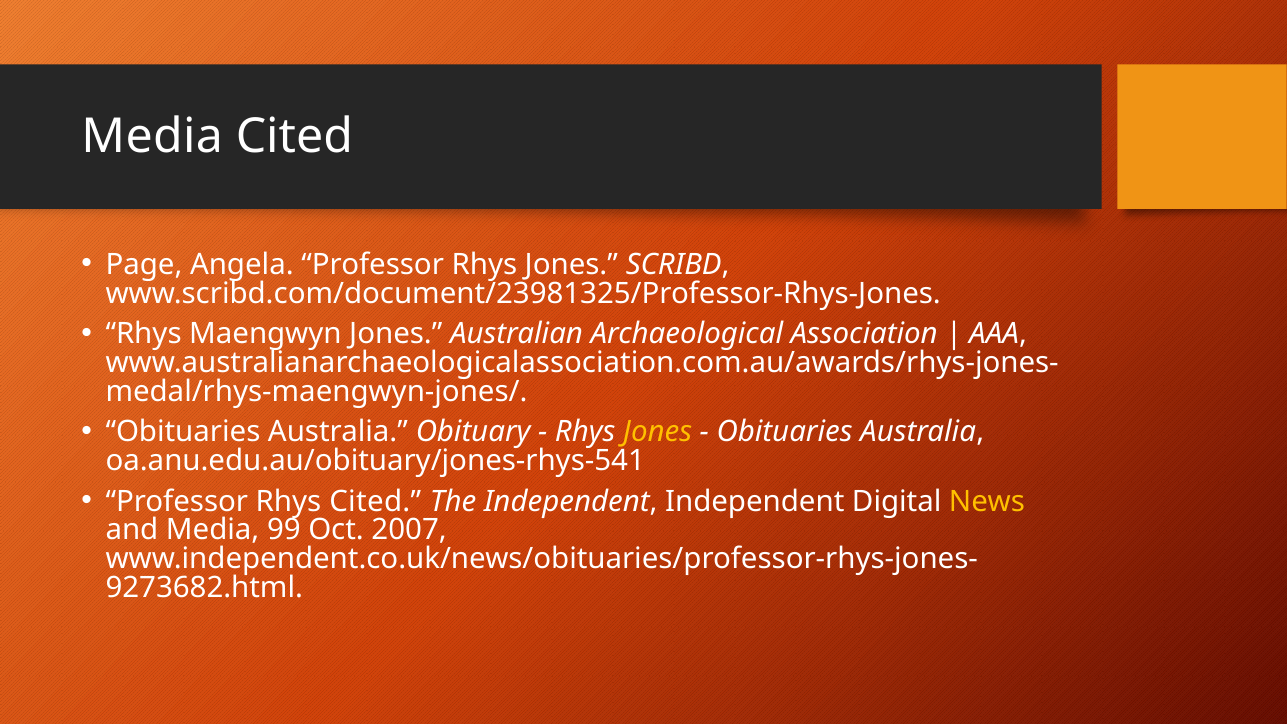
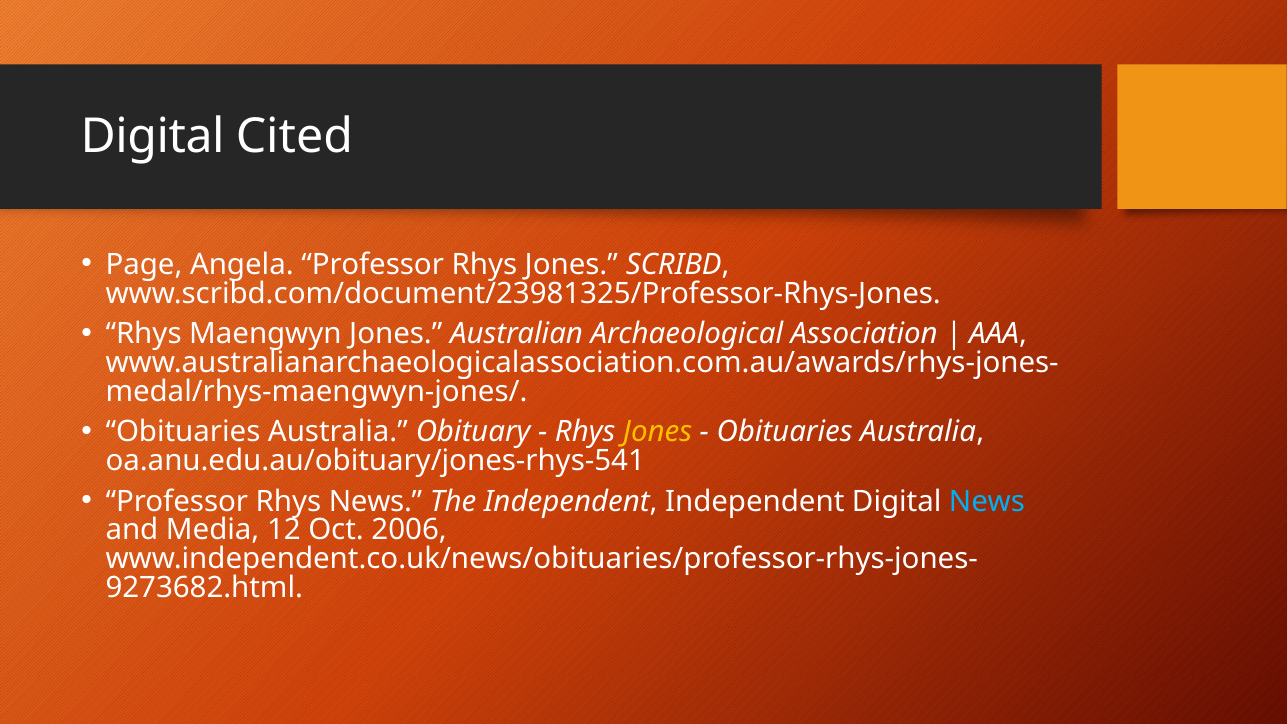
Media: Media -> Digital (153, 136)
Rhys Cited: Cited -> News (376, 501)
News colour: yellow -> light blue (987, 501)
99: 99 -> 12 (284, 530)
2007: 2007 -> 2006 (409, 530)
